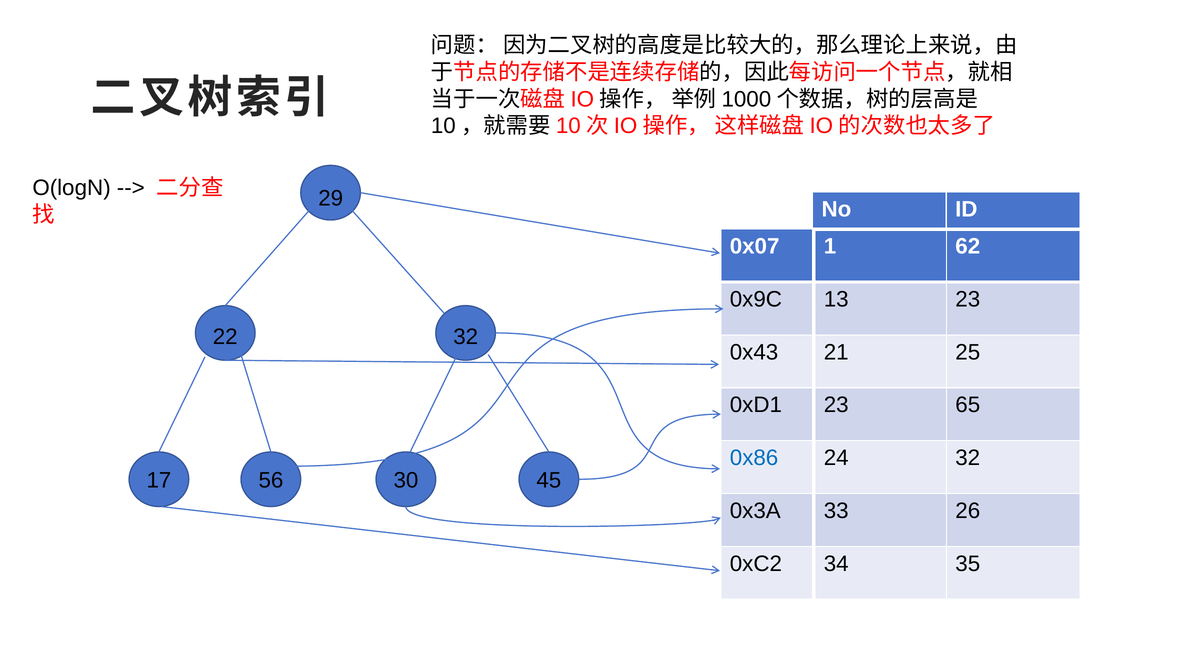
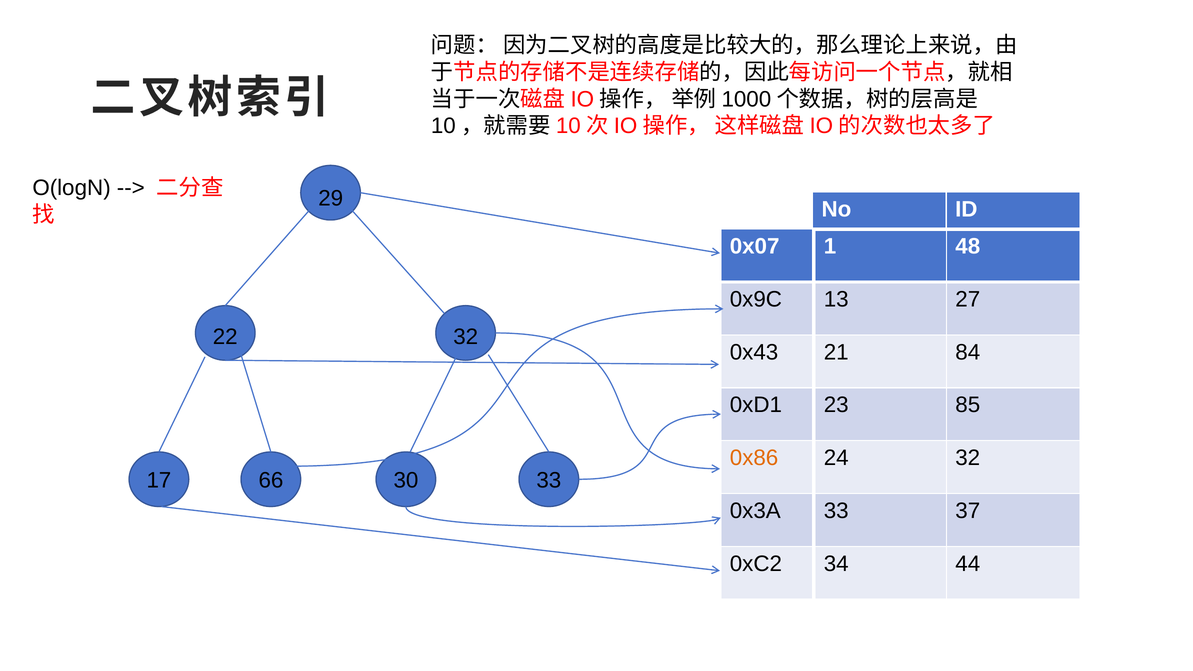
62: 62 -> 48 (968, 247)
13 23: 23 -> 27 (968, 299)
25: 25 -> 84 (968, 352)
65: 65 -> 85 (968, 405)
0x86 colour: blue -> orange (754, 458)
56: 56 -> 66 (271, 481)
30 45: 45 -> 33 (549, 481)
26: 26 -> 37 (968, 511)
35: 35 -> 44 (968, 564)
